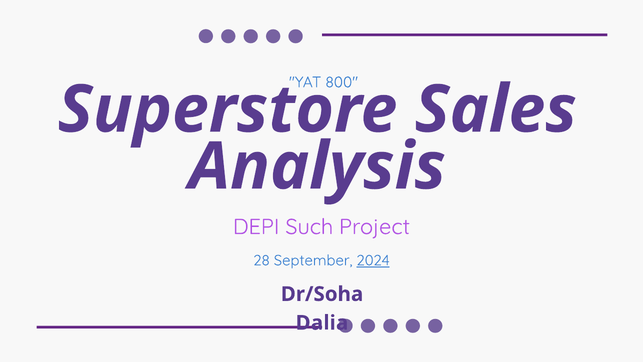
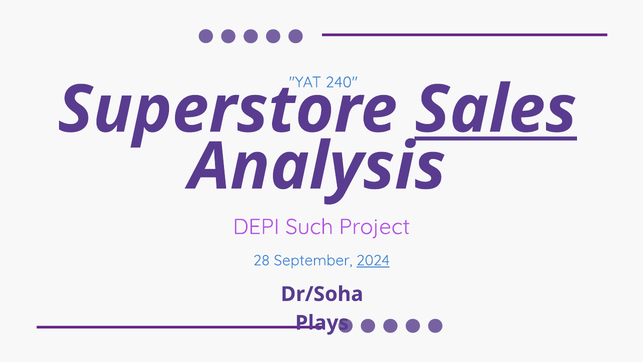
800: 800 -> 240 (342, 82)
Sales underline: none -> present (496, 110)
Dalia: Dalia -> Plays (322, 323)
